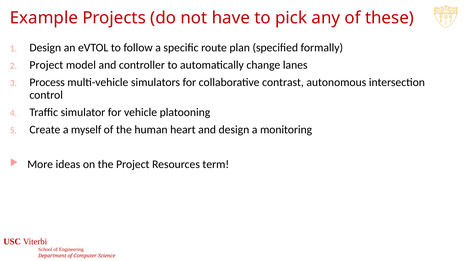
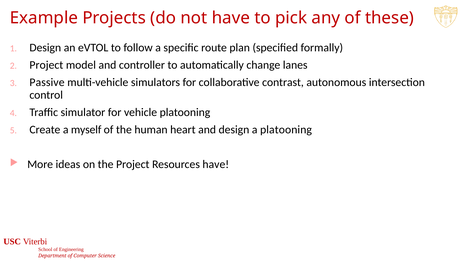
Process: Process -> Passive (47, 83)
a monitoring: monitoring -> platooning (286, 130)
Resources term: term -> have (216, 165)
